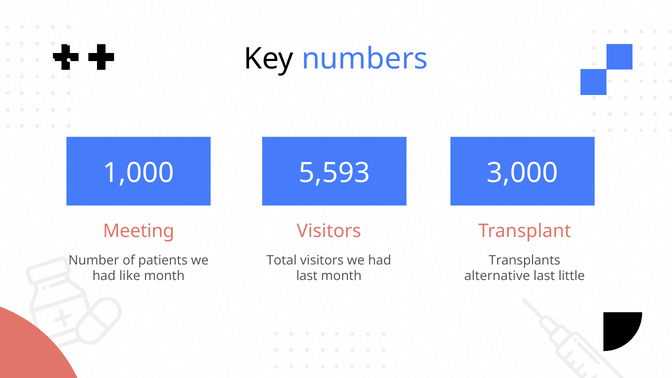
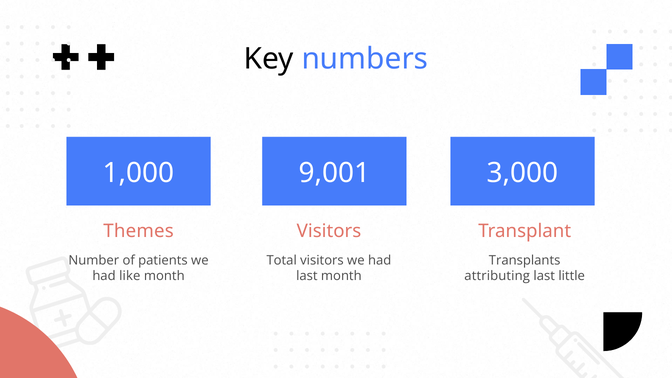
5,593: 5,593 -> 9,001 (334, 173)
Meeting: Meeting -> Themes (139, 231)
alternative: alternative -> attributing (497, 276)
